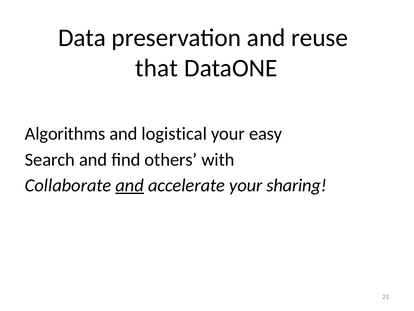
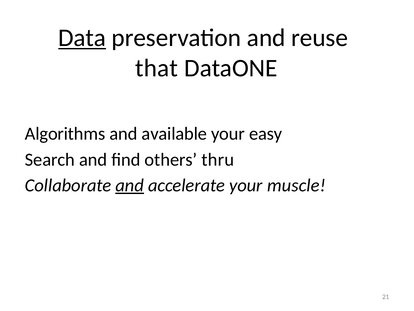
Data underline: none -> present (82, 38)
logistical: logistical -> available (174, 134)
with: with -> thru (218, 159)
sharing: sharing -> muscle (296, 185)
